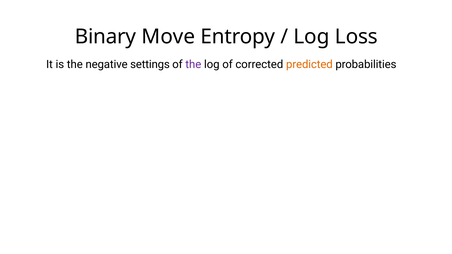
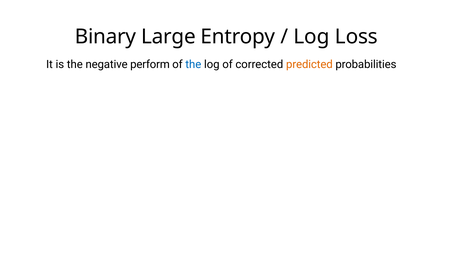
Move: Move -> Large (169, 37)
settings: settings -> perform (150, 65)
the colour: purple -> blue (193, 65)
